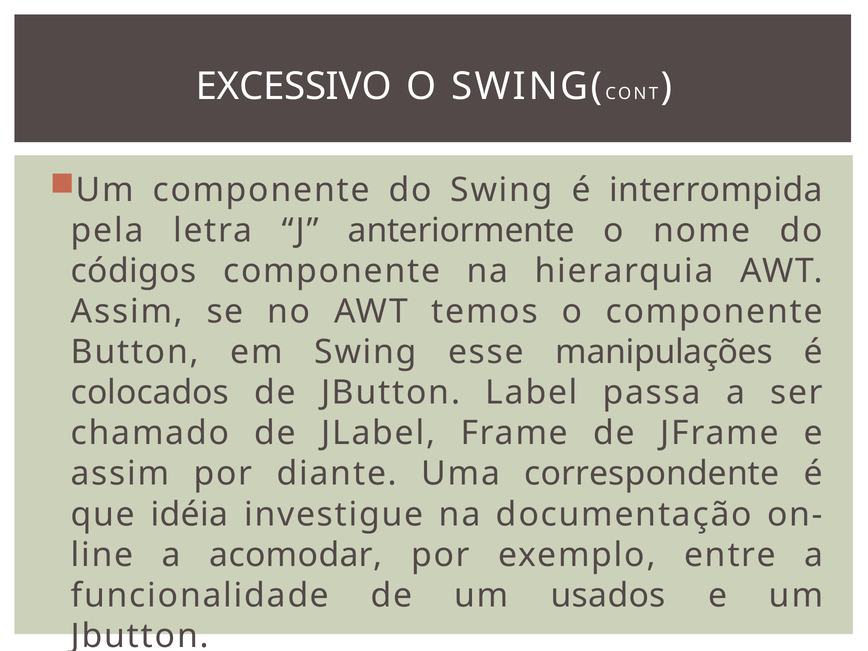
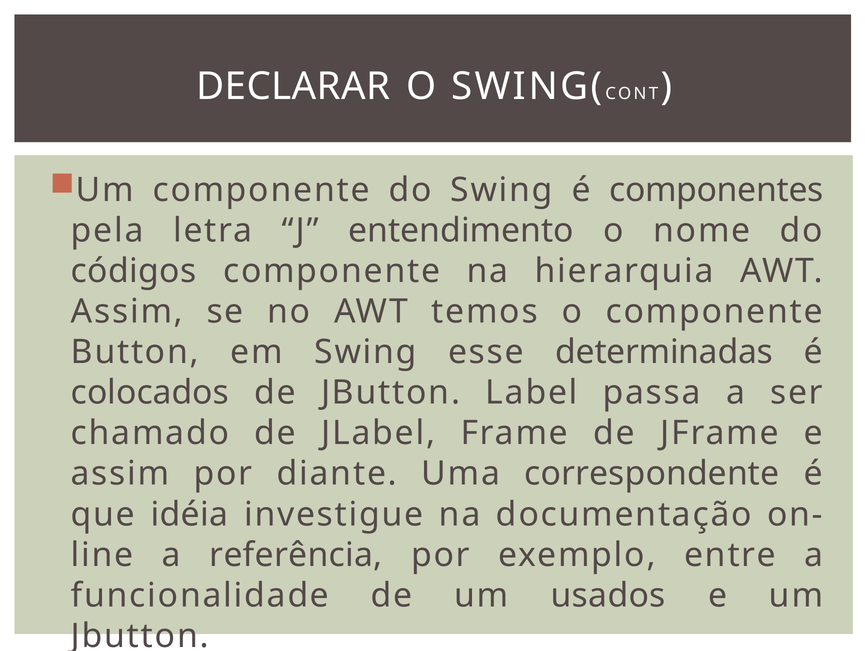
EXCESSIVO: EXCESSIVO -> DECLARAR (293, 86)
interrompida: interrompida -> componentes (716, 190)
anteriormente: anteriormente -> entendimento (461, 231)
manipulações: manipulações -> determinadas (664, 352)
acomodar: acomodar -> referência (296, 555)
